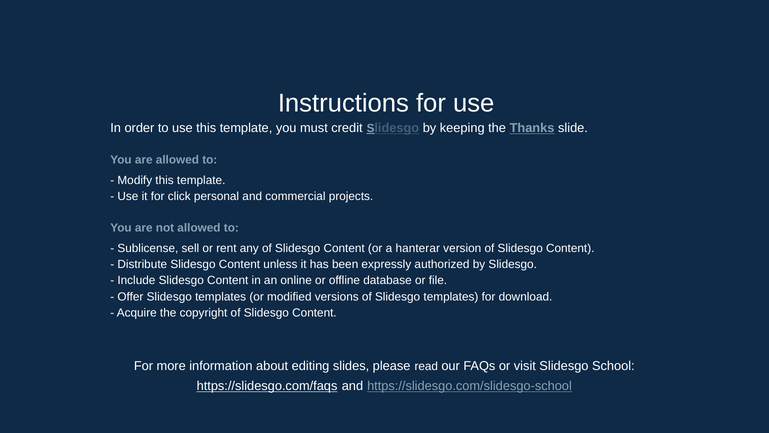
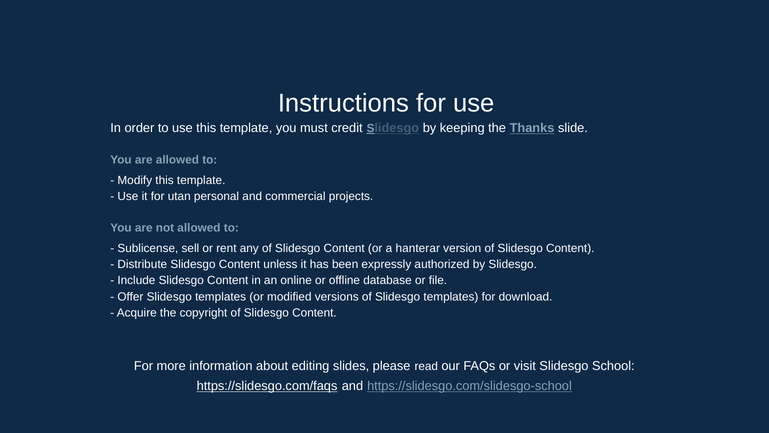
click: click -> utan (179, 196)
